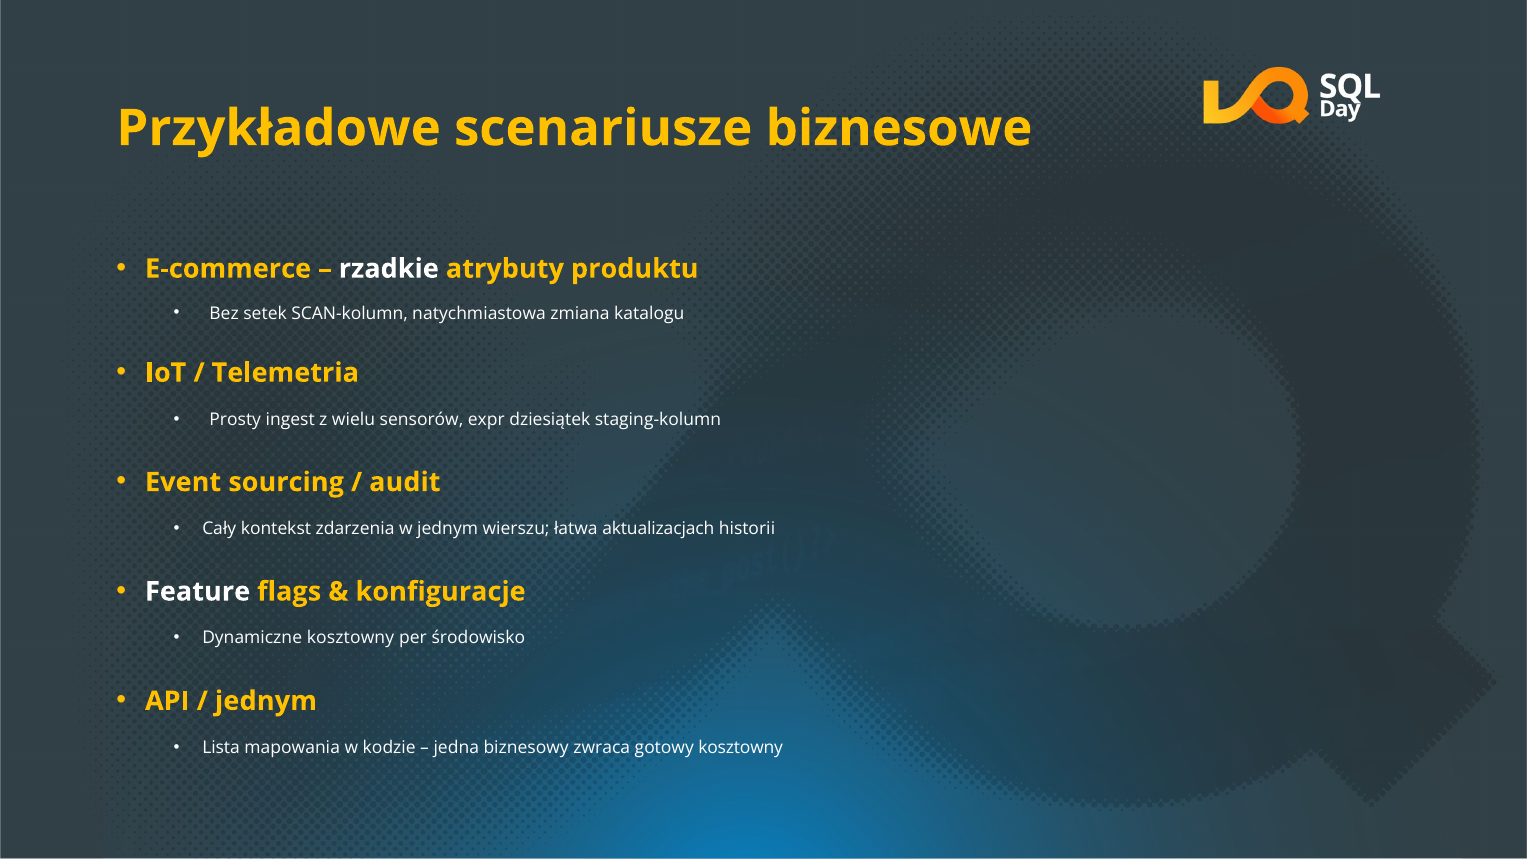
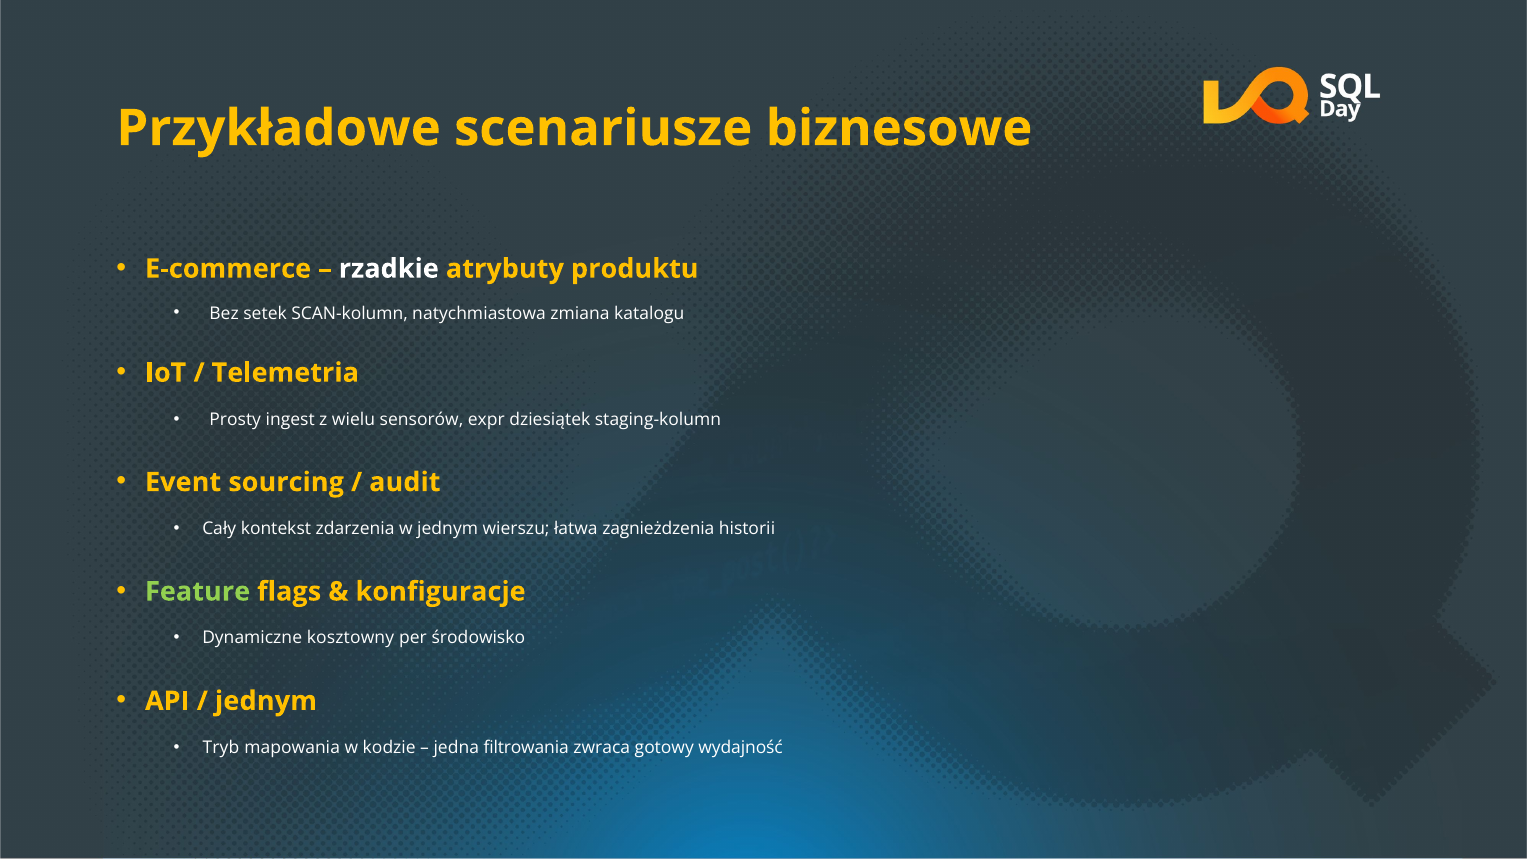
aktualizacjach: aktualizacjach -> zagnieżdzenia (658, 529)
Feature colour: white -> light green (198, 592)
Lista: Lista -> Tryb (221, 748)
biznesowy: biznesowy -> filtrowania (526, 748)
gotowy kosztowny: kosztowny -> wydajność (741, 748)
